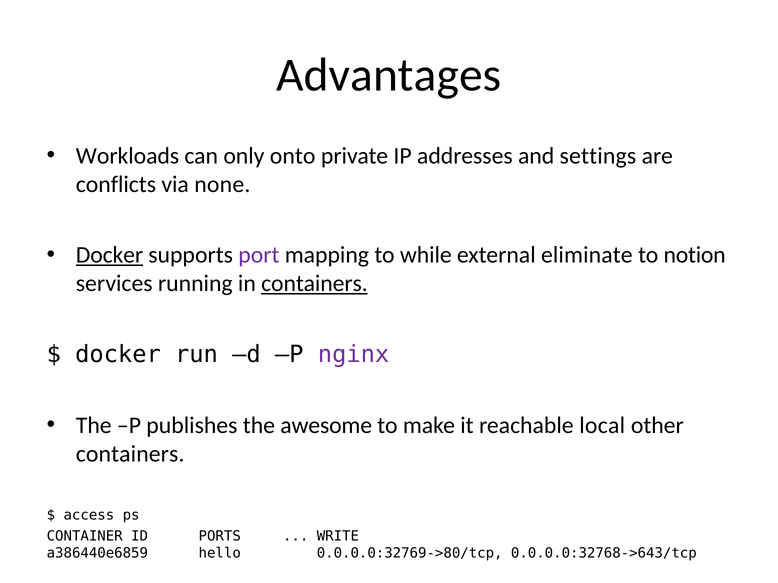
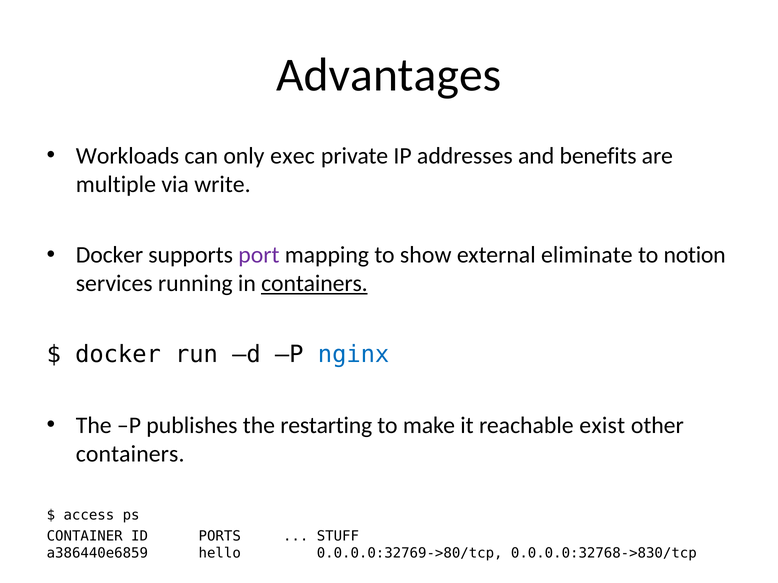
onto: onto -> exec (293, 156)
settings: settings -> benefits (598, 156)
conflicts: conflicts -> multiple (116, 184)
none: none -> write (222, 184)
Docker underline: present -> none (110, 255)
while: while -> show (426, 255)
nginx colour: purple -> blue (354, 355)
awesome: awesome -> restarting (326, 426)
local: local -> exist (602, 426)
WRITE: WRITE -> STUFF (338, 537)
0.0.0.0:32768->643/tcp: 0.0.0.0:32768->643/tcp -> 0.0.0.0:32768->830/tcp (604, 554)
